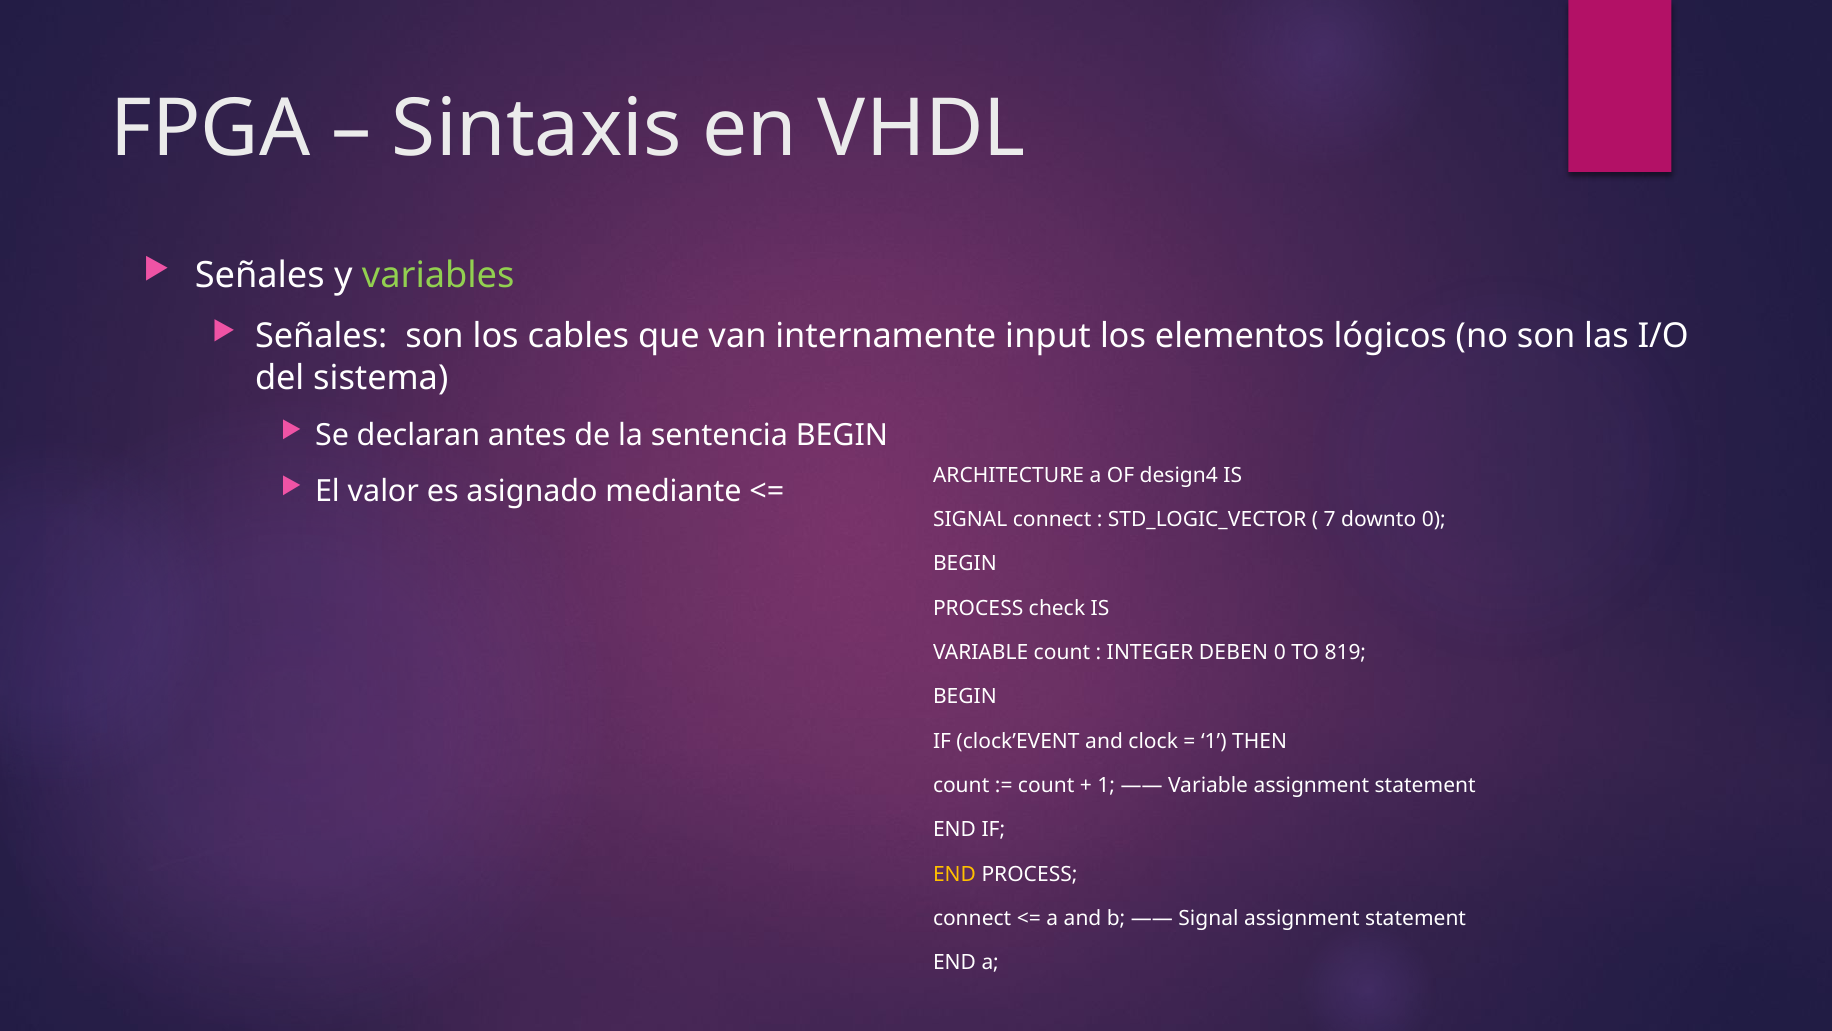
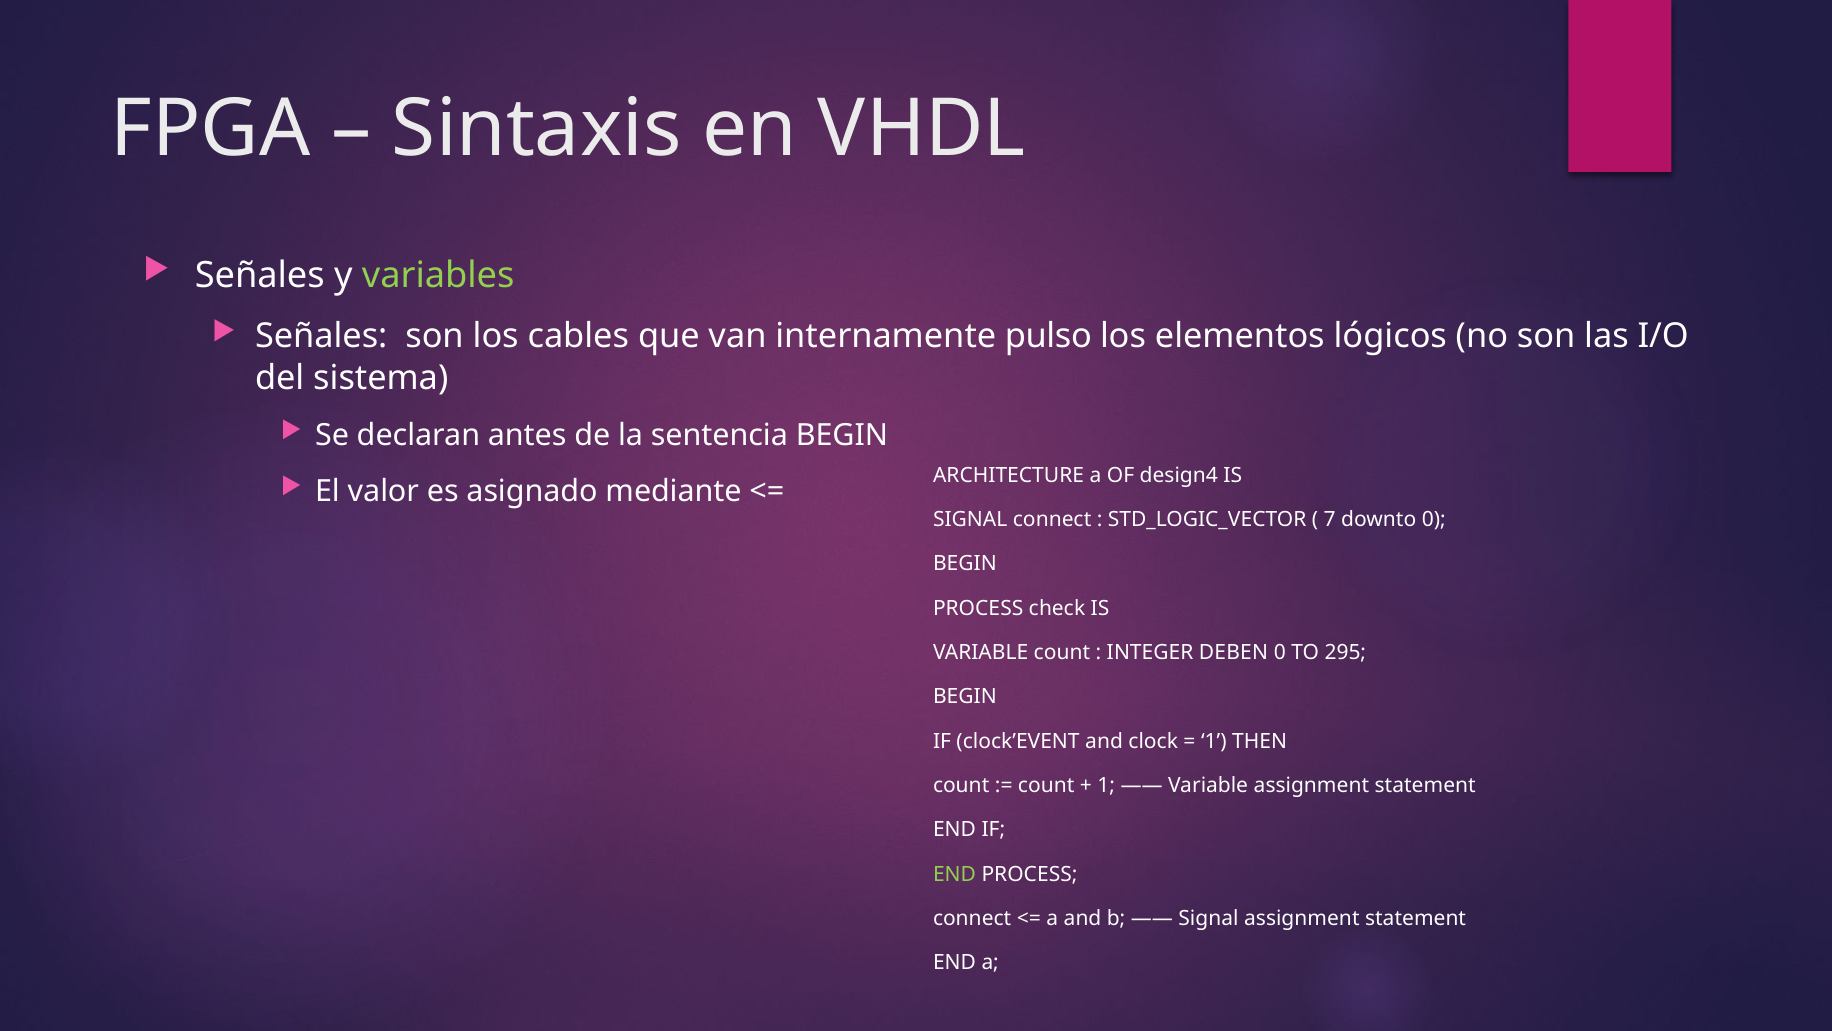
input: input -> pulso (1048, 336)
819: 819 -> 295 (1345, 652)
END colour: yellow -> light green (955, 874)
